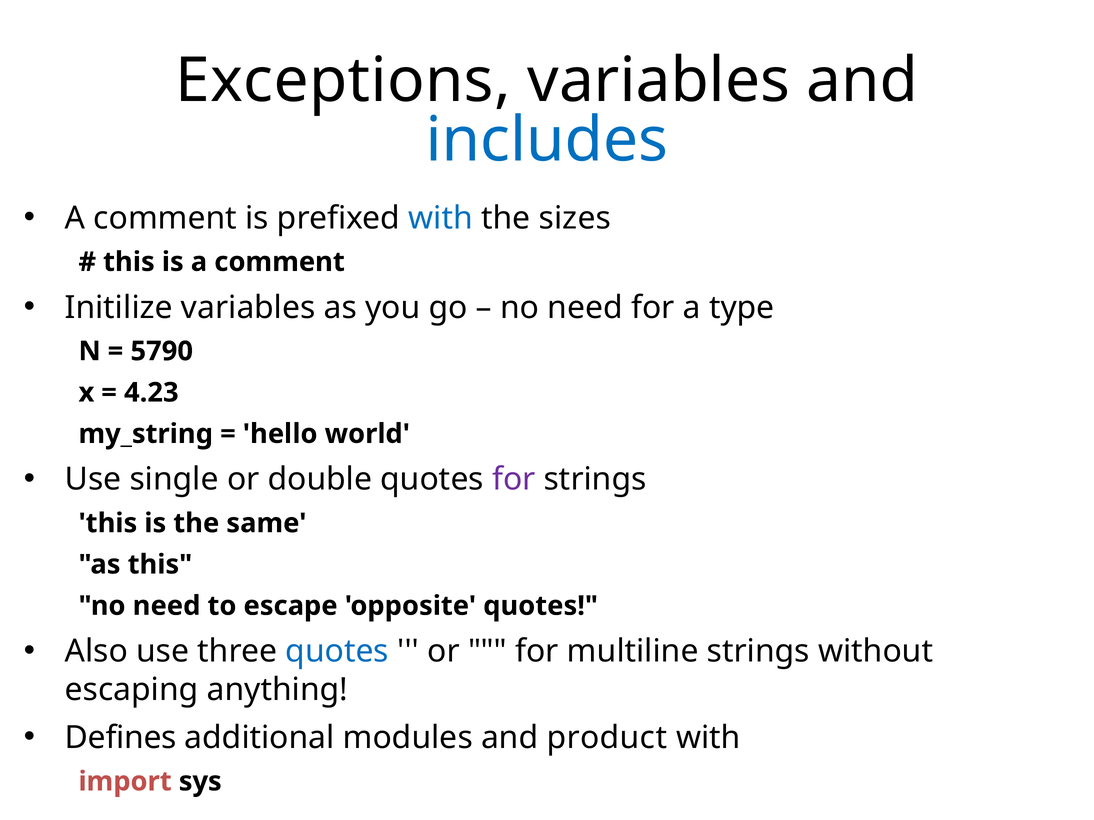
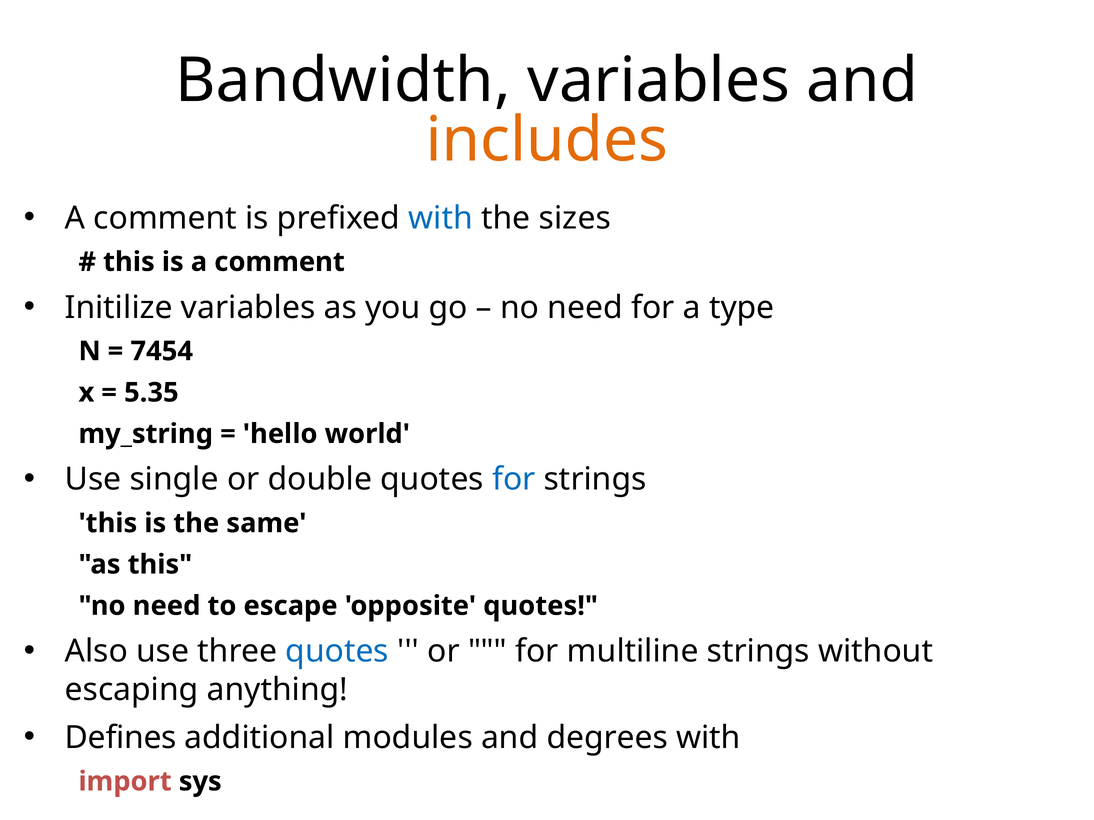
Exceptions: Exceptions -> Bandwidth (343, 81)
includes colour: blue -> orange (547, 140)
5790: 5790 -> 7454 (162, 351)
4.23: 4.23 -> 5.35 (151, 393)
for colour: purple -> blue (514, 480)
product: product -> degrees (607, 738)
